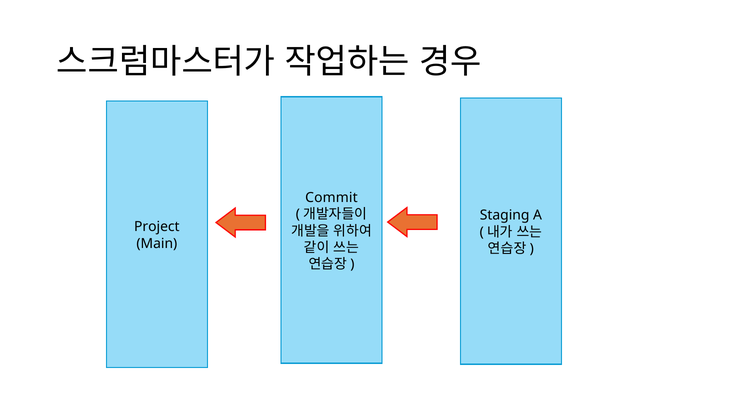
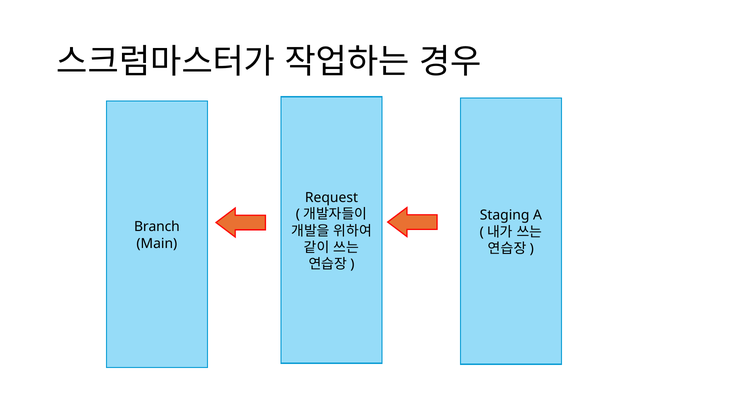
Commit: Commit -> Request (332, 197)
Project: Project -> Branch (157, 227)
